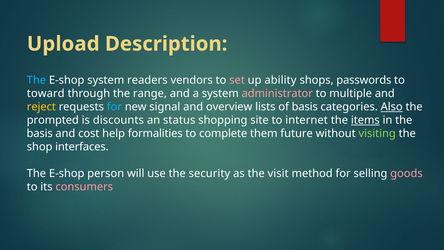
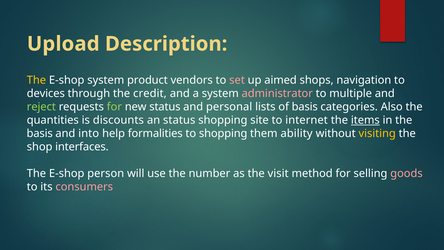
The colour: light blue -> yellow (36, 80)
readers: readers -> product (147, 80)
ability: ability -> aimed (281, 80)
passwords: passwords -> navigation (364, 80)
toward: toward -> devices (46, 93)
range: range -> credit (150, 93)
reject colour: yellow -> light green (41, 107)
for colour: light blue -> light green (114, 107)
new signal: signal -> status (165, 107)
overview: overview -> personal (229, 107)
Also underline: present -> none (392, 107)
prompted: prompted -> quantities (53, 120)
cost: cost -> into (89, 133)
to complete: complete -> shopping (223, 133)
future: future -> ability (297, 133)
visiting colour: light green -> yellow (377, 133)
security: security -> number (209, 173)
